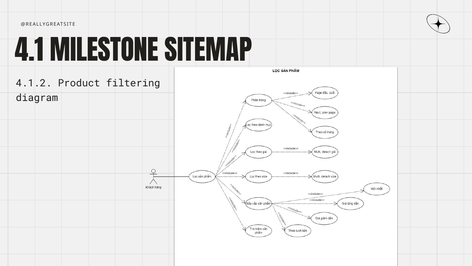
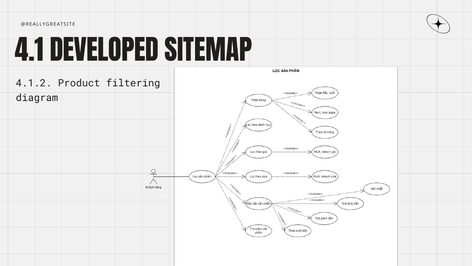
MILESTONE: MILESTONE -> DEVELOPED (104, 52)
